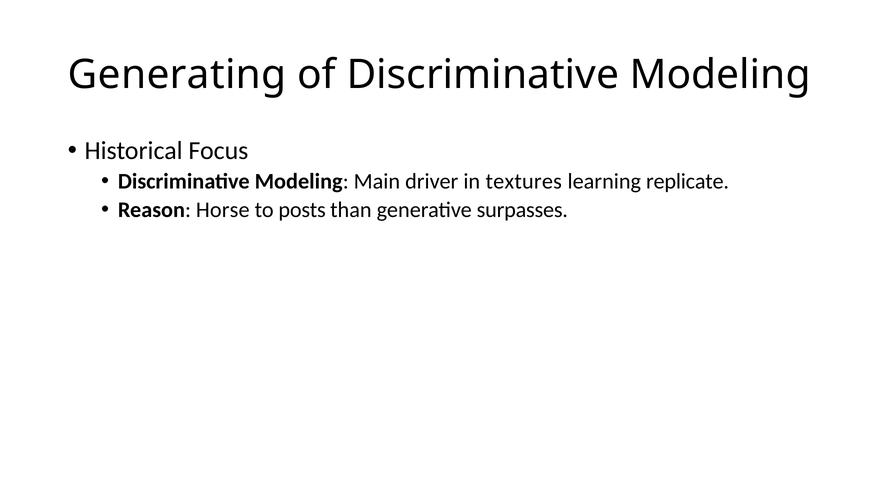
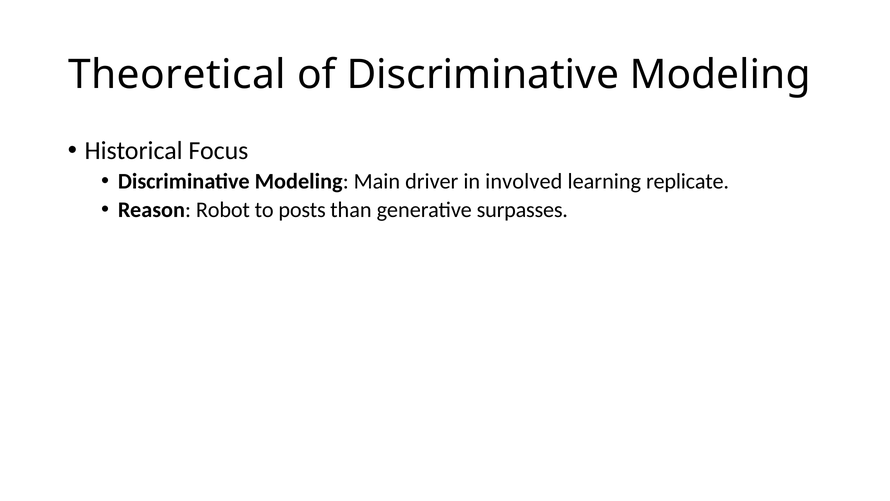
Generating: Generating -> Theoretical (177, 75)
textures: textures -> involved (524, 181)
Horse: Horse -> Robot (223, 210)
